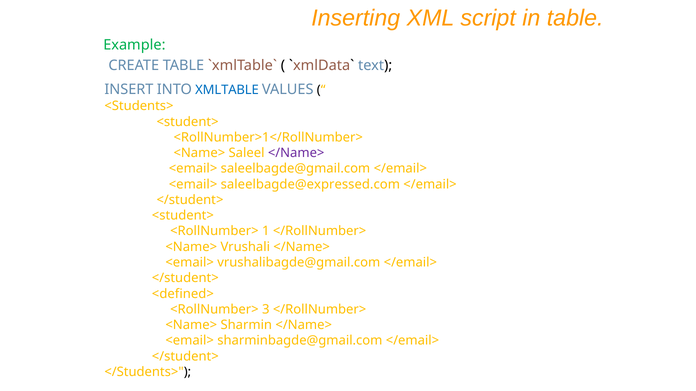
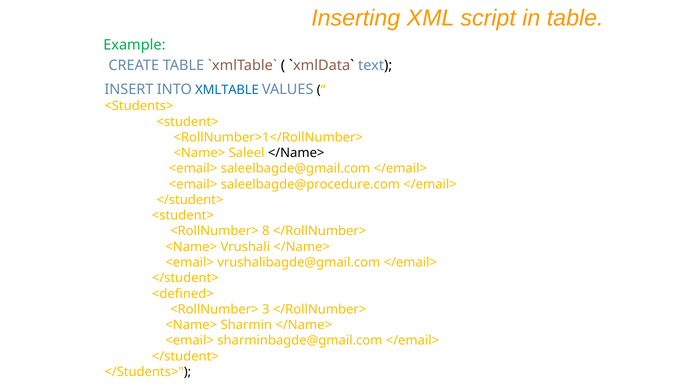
</Name> colour: purple -> black (296, 153)
saleelbagde@expressed.com: saleelbagde@expressed.com -> saleelbagde@procedure.com (310, 184)
1: 1 -> 8 (266, 231)
